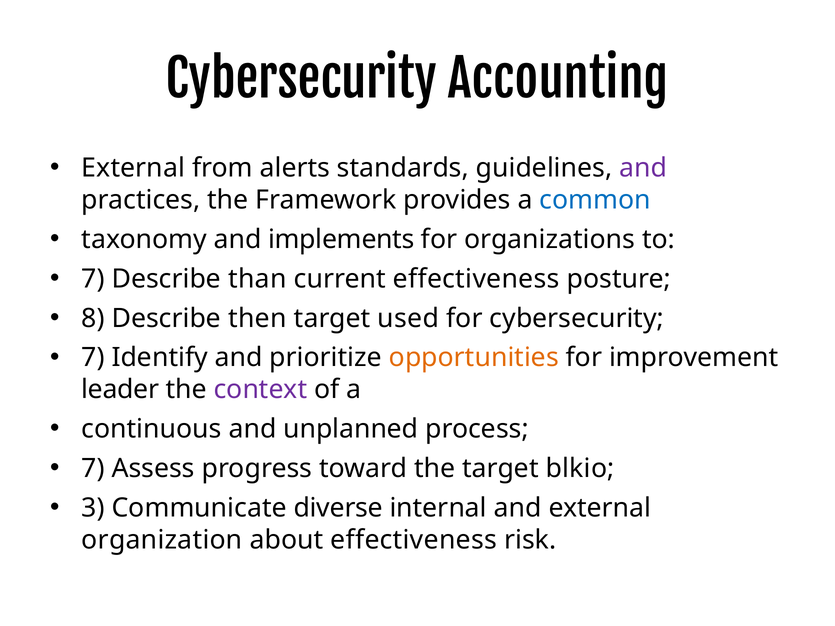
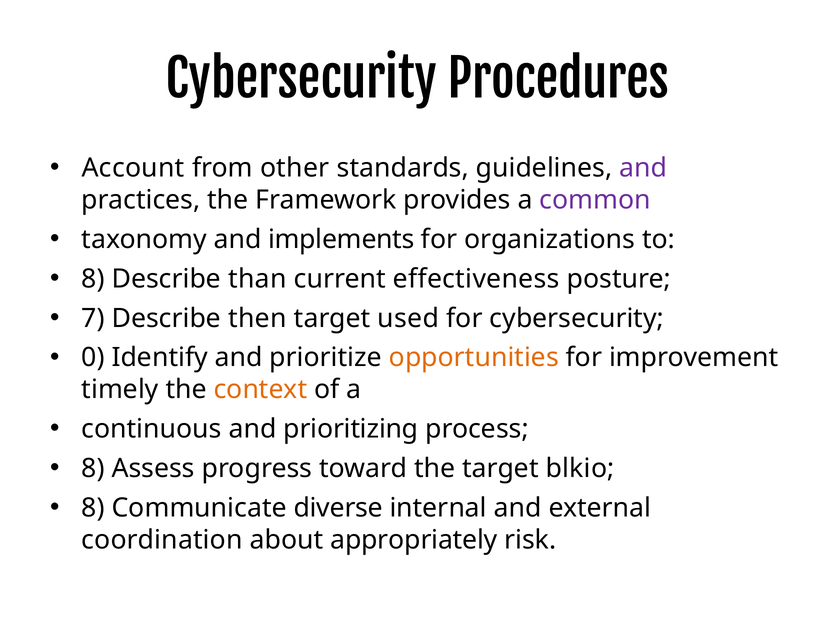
Accounting: Accounting -> Procedures (558, 81)
External: External -> Account (133, 168)
alerts: alerts -> other (295, 168)
common colour: blue -> purple (595, 200)
7: 7 -> 8 (93, 279)
8: 8 -> 7 (93, 318)
7: 7 -> 0 (93, 358)
leader: leader -> timely (120, 390)
context colour: purple -> orange (260, 390)
unplanned: unplanned -> prioritizing (351, 429)
7: 7 -> 8 (93, 469)
3: 3 -> 8 (93, 508)
organization: organization -> coordination (162, 540)
about effectiveness: effectiveness -> appropriately (414, 540)
